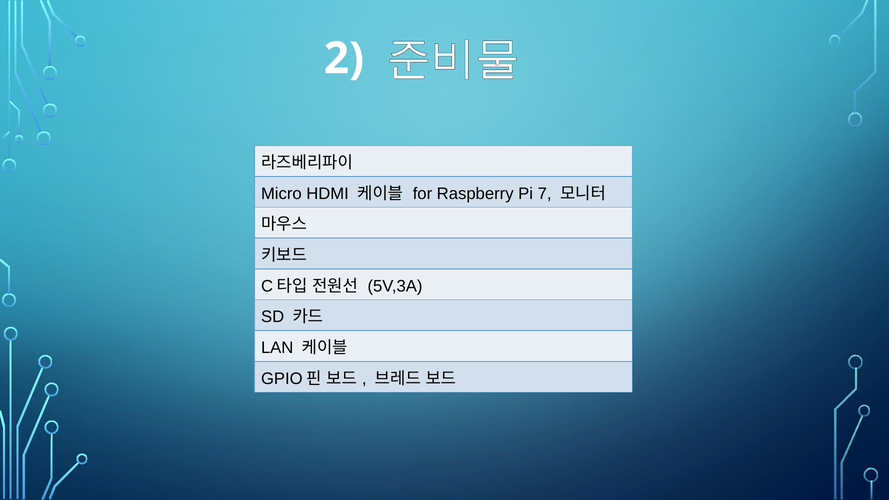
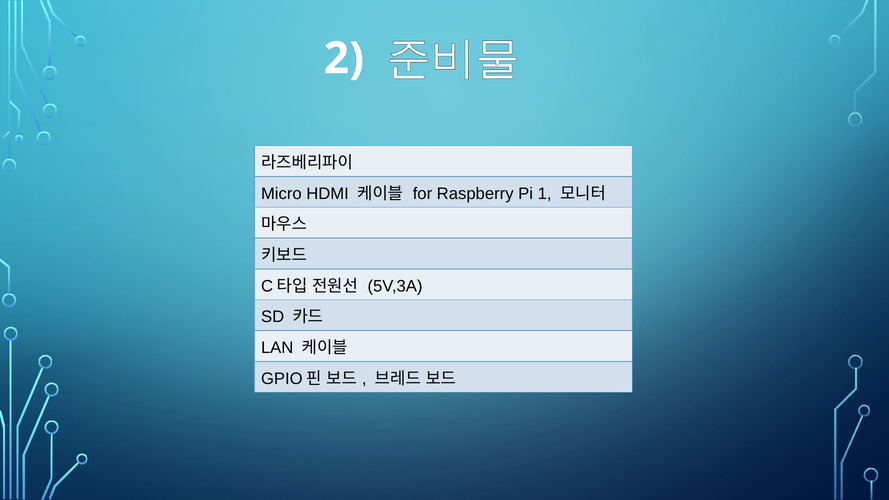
7: 7 -> 1 (545, 194)
